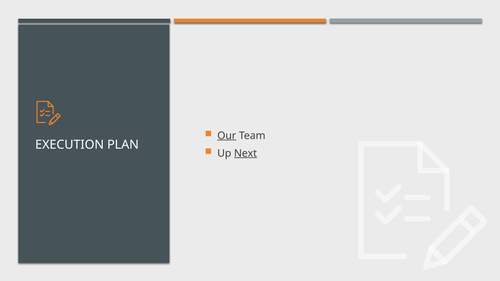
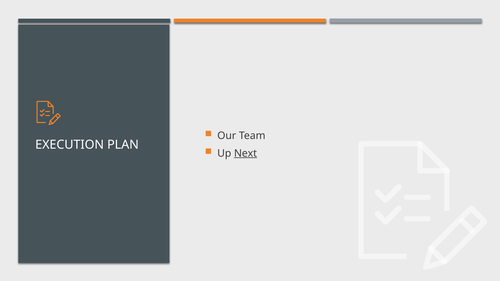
Our underline: present -> none (227, 136)
